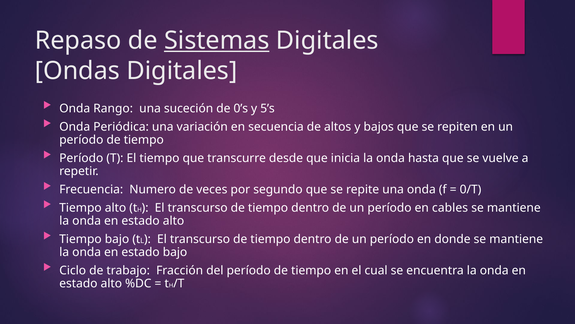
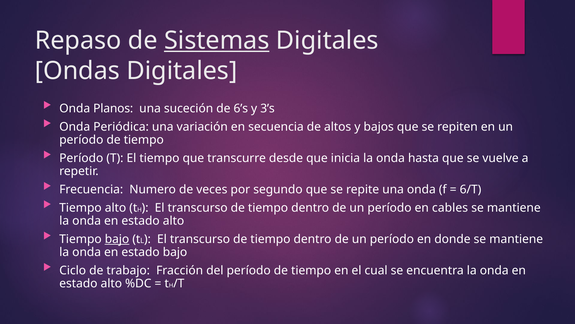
Rango: Rango -> Planos (113, 108)
0’s: 0’s -> 6’s (241, 108)
5’s: 5’s -> 3’s (267, 108)
0/T: 0/T -> 6/T (471, 189)
bajo underline: none -> present (117, 239)
